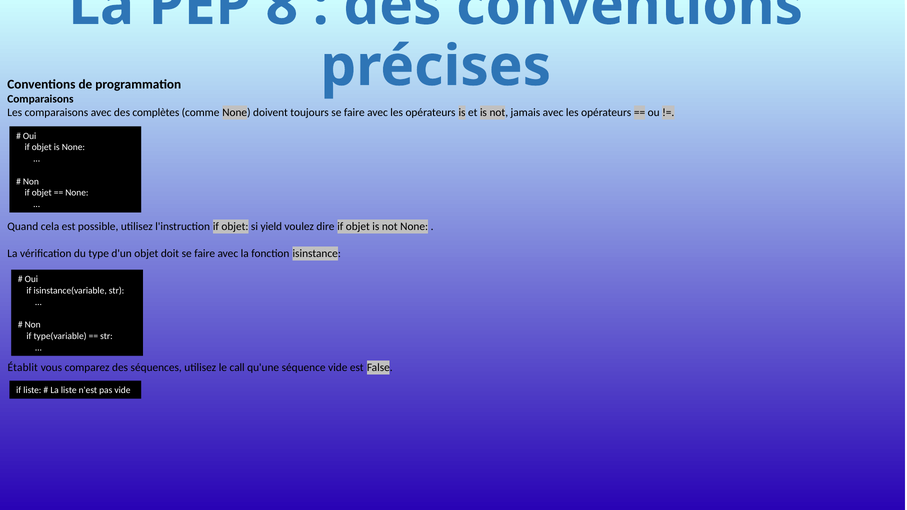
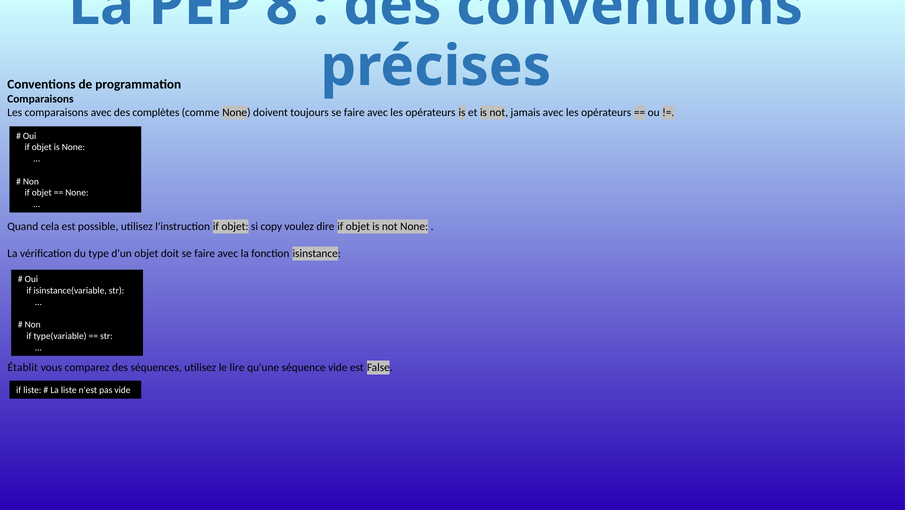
yield: yield -> copy (271, 227)
call: call -> lire (237, 368)
